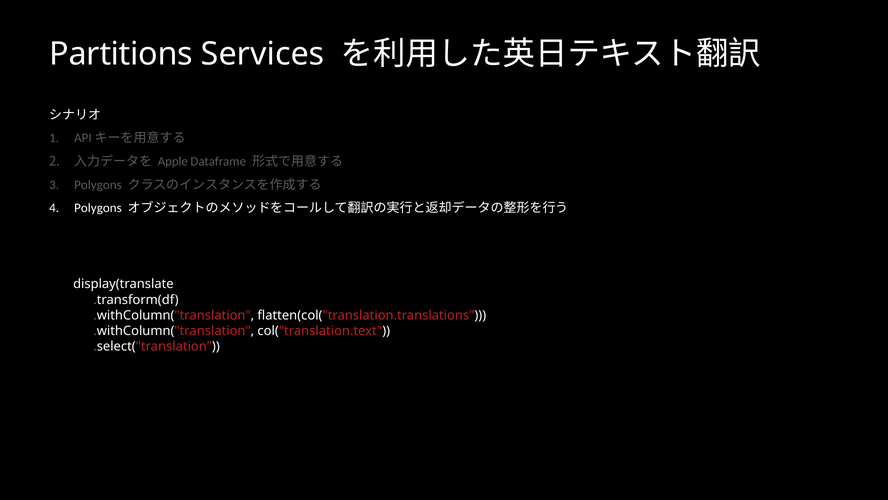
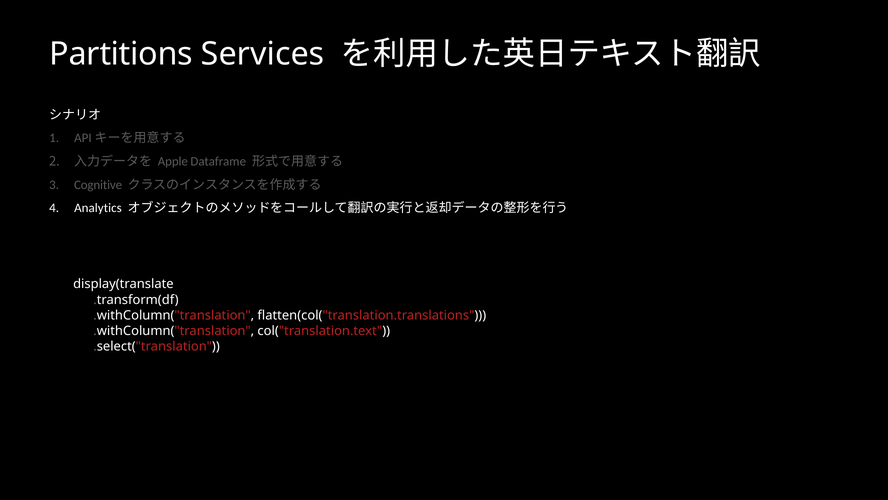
Polygons: Polygons -> Cognitive (98, 185)
Polygons: Polygons -> Analytics (98, 208)
